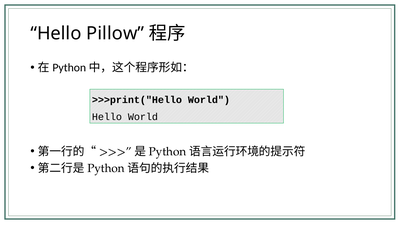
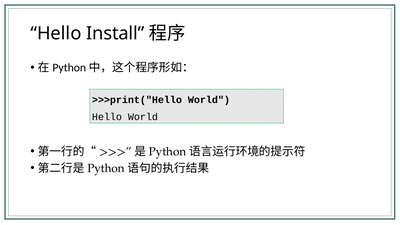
Pillow: Pillow -> Install (115, 34)
